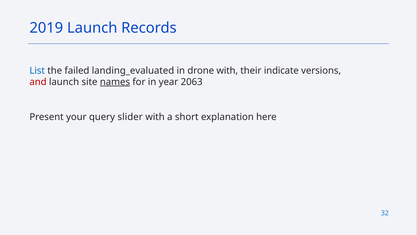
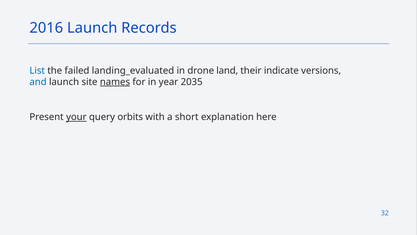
2019: 2019 -> 2016 (46, 28)
drone with: with -> land (227, 70)
and colour: red -> blue (38, 82)
2063: 2063 -> 2035 (192, 82)
your underline: none -> present (76, 117)
slider: slider -> orbits (130, 117)
